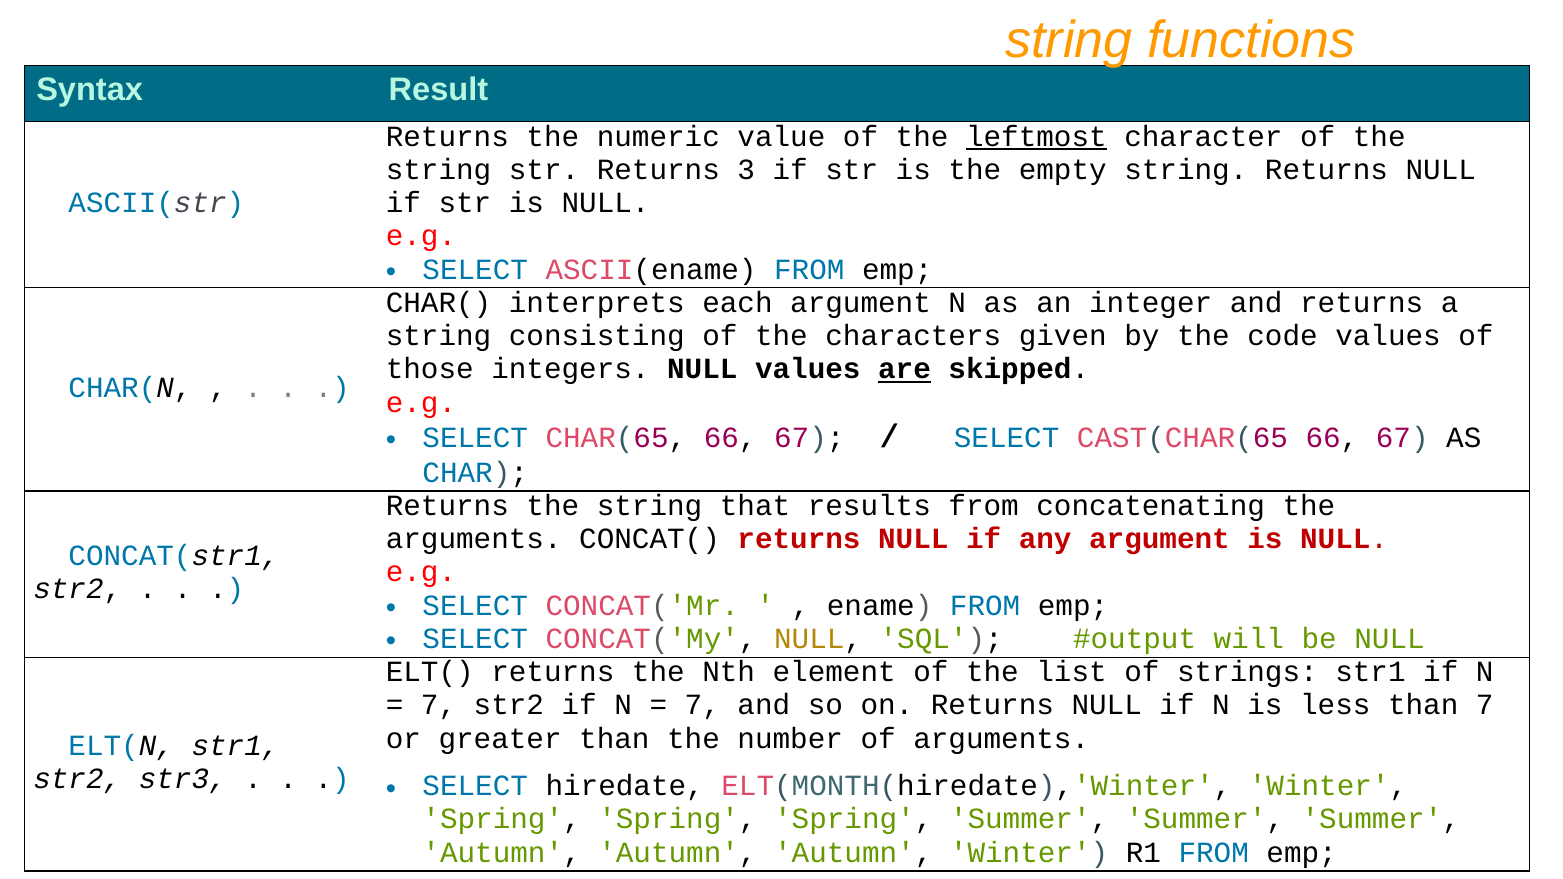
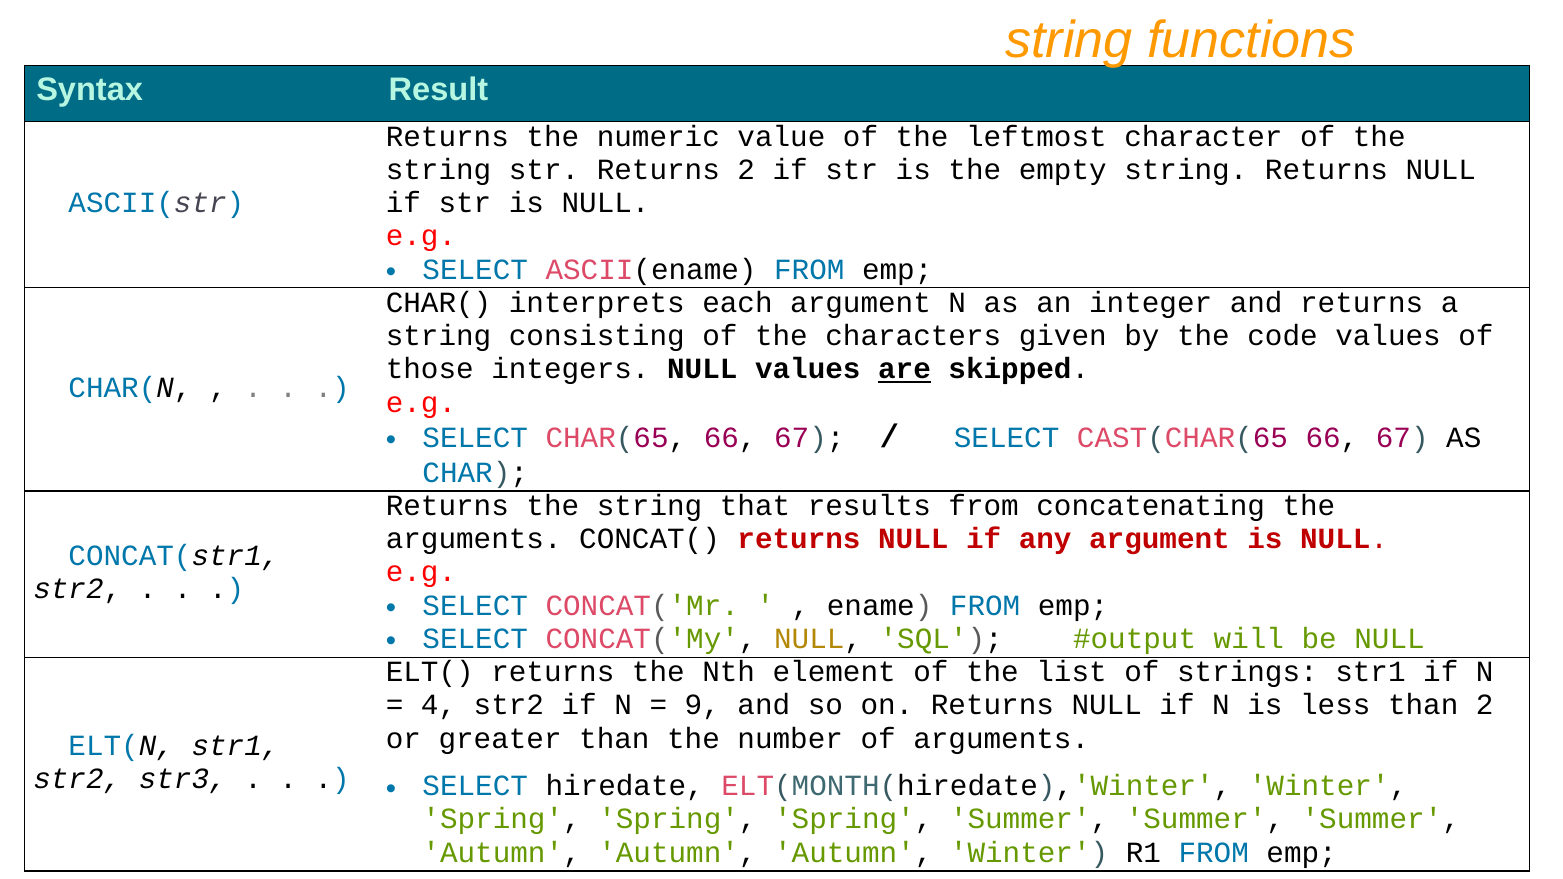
leftmost underline: present -> none (1036, 137)
Returns 3: 3 -> 2 (746, 170)
7: 7 -> 4 (439, 705)
7: 7 -> 9 (702, 705)
than 7: 7 -> 2 (1485, 705)
